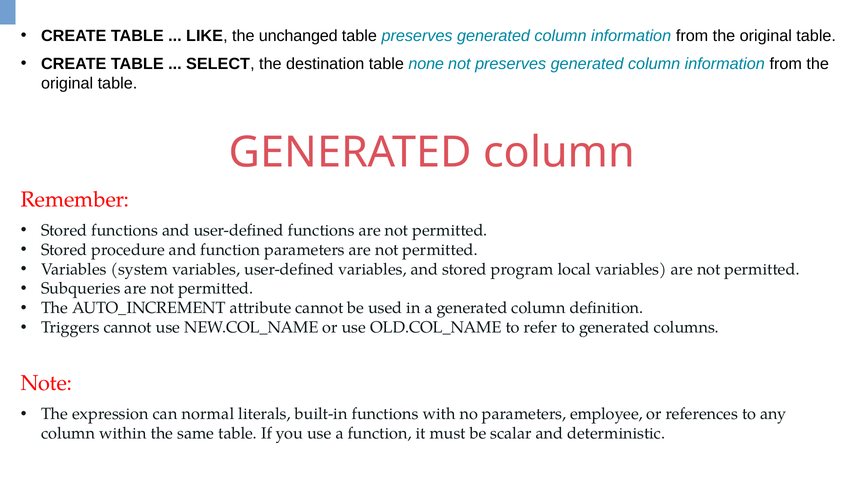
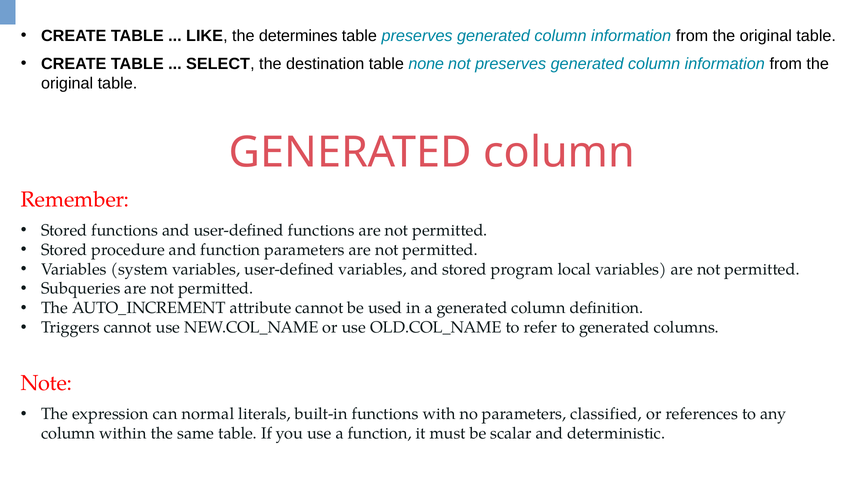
unchanged: unchanged -> determines (298, 36)
employee: employee -> classified (606, 414)
